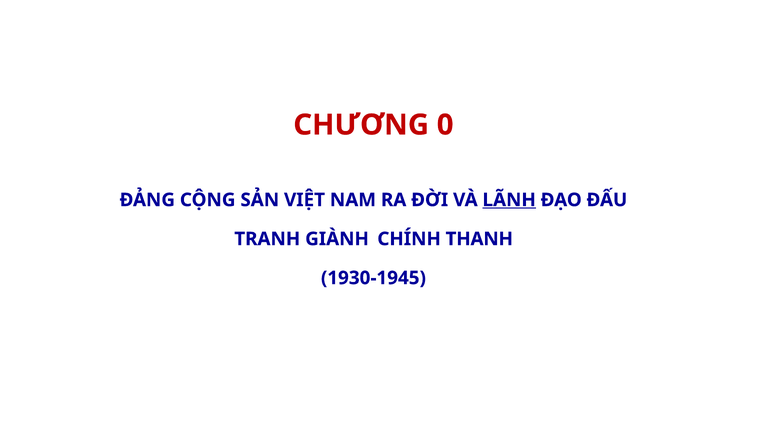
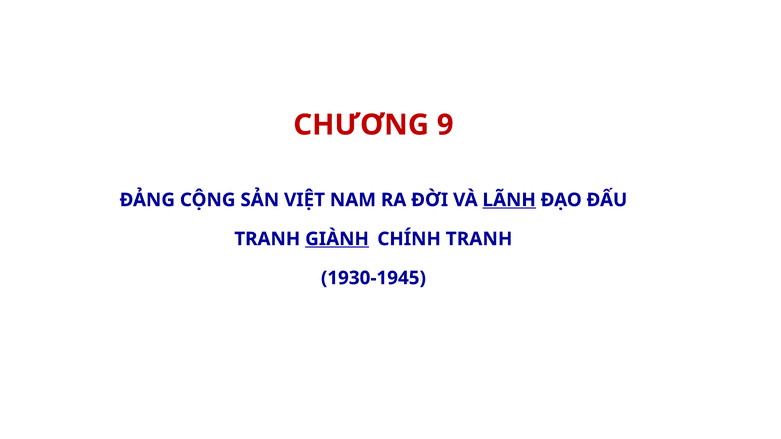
0: 0 -> 9 (445, 125)
GIÀNH underline: none -> present (337, 239)
CHÍNH THANH: THANH -> TRANH (479, 239)
